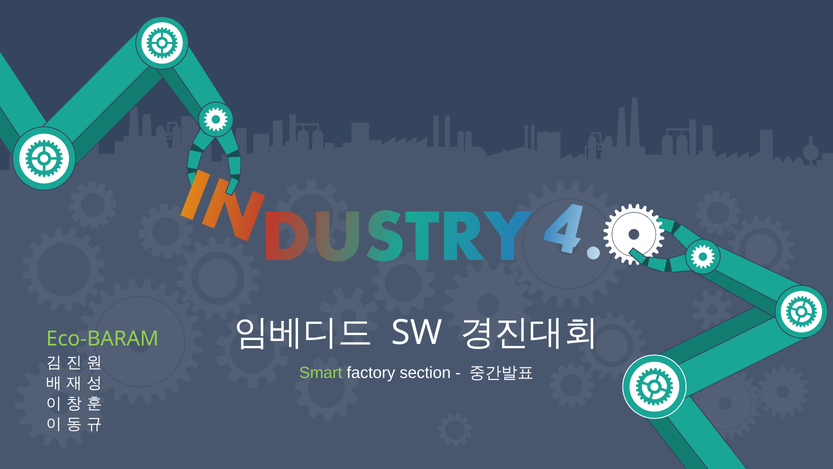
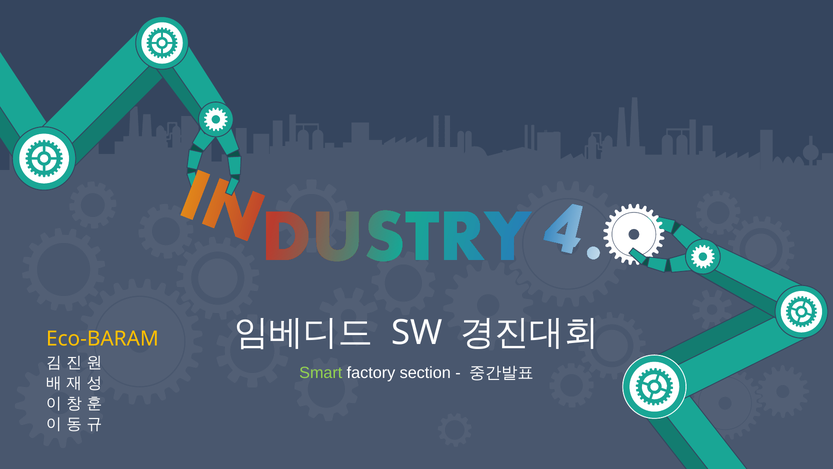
Eco-BARAM colour: light green -> yellow (102, 339)
